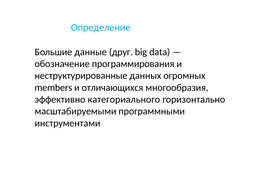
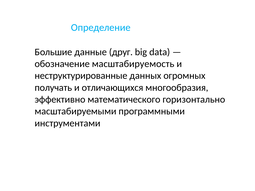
программирования: программирования -> масштабируемость (133, 64)
members: members -> получать (53, 88)
категориального: категориального -> математического (124, 100)
